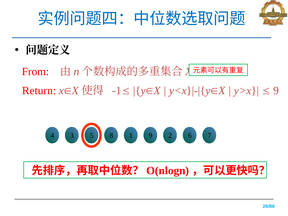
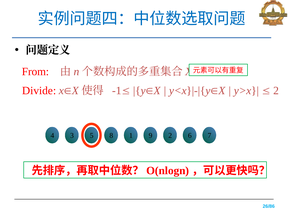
Return: Return -> Divide (39, 91)
9: 9 -> 2 (276, 91)
